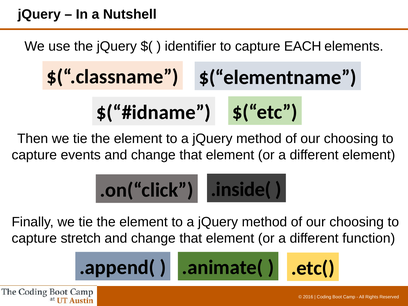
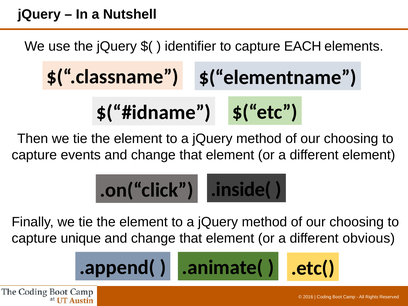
stretch: stretch -> unique (81, 238)
function: function -> obvious (369, 238)
